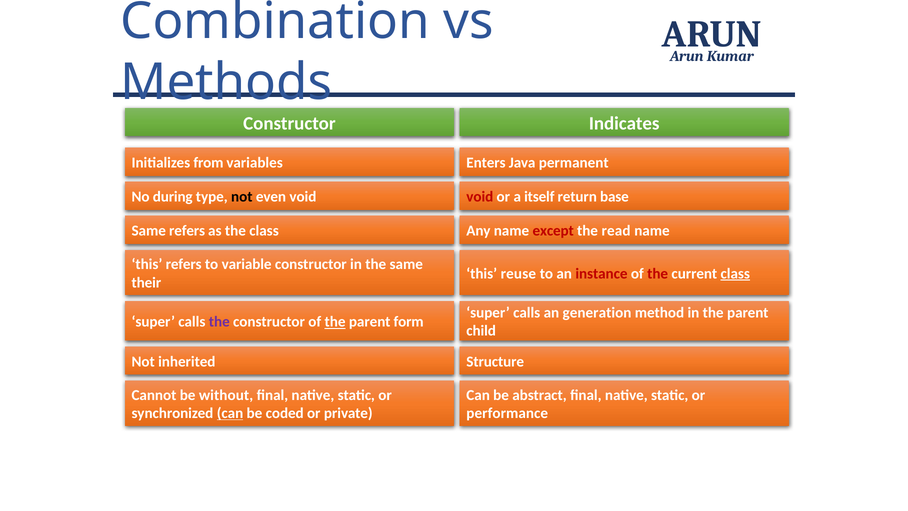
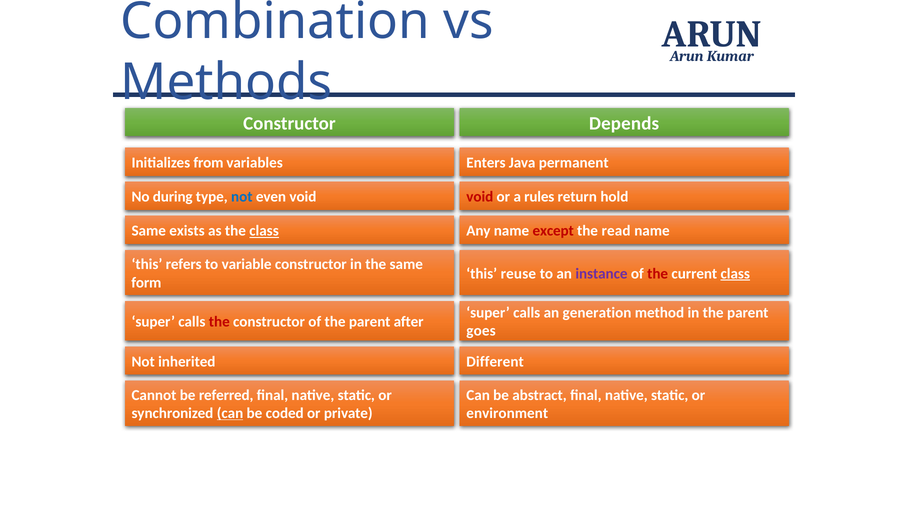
Indicates: Indicates -> Depends (624, 123)
not colour: black -> blue (242, 197)
itself: itself -> rules (539, 197)
base: base -> hold (614, 197)
Same refers: refers -> exists (187, 231)
class underline: none -> present (264, 231)
instance colour: red -> purple (601, 273)
their: their -> form (146, 283)
the colour: purple -> red (219, 322)
the underline: present -> none (335, 322)
form: form -> after (409, 322)
child: child -> goes (481, 331)
Structure: Structure -> Different (495, 361)
without: without -> referred (226, 395)
performance: performance -> environment (507, 413)
